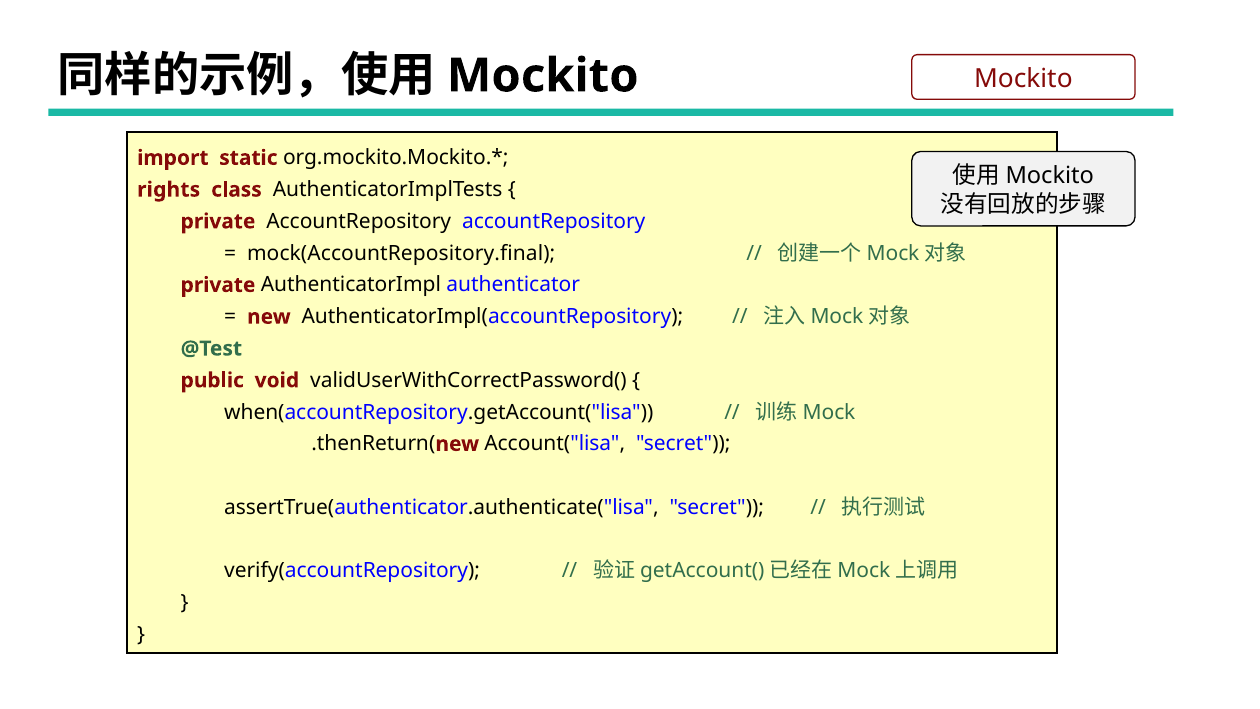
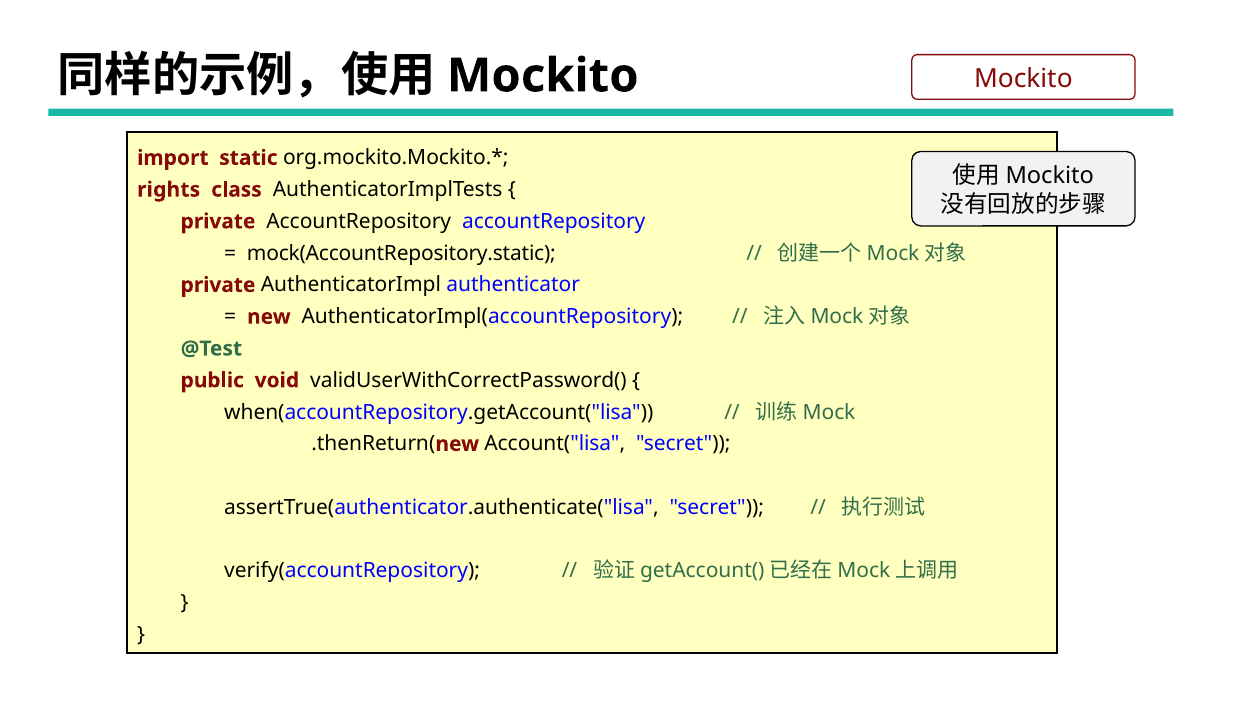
mock(AccountRepository.final: mock(AccountRepository.final -> mock(AccountRepository.static (401, 253)
